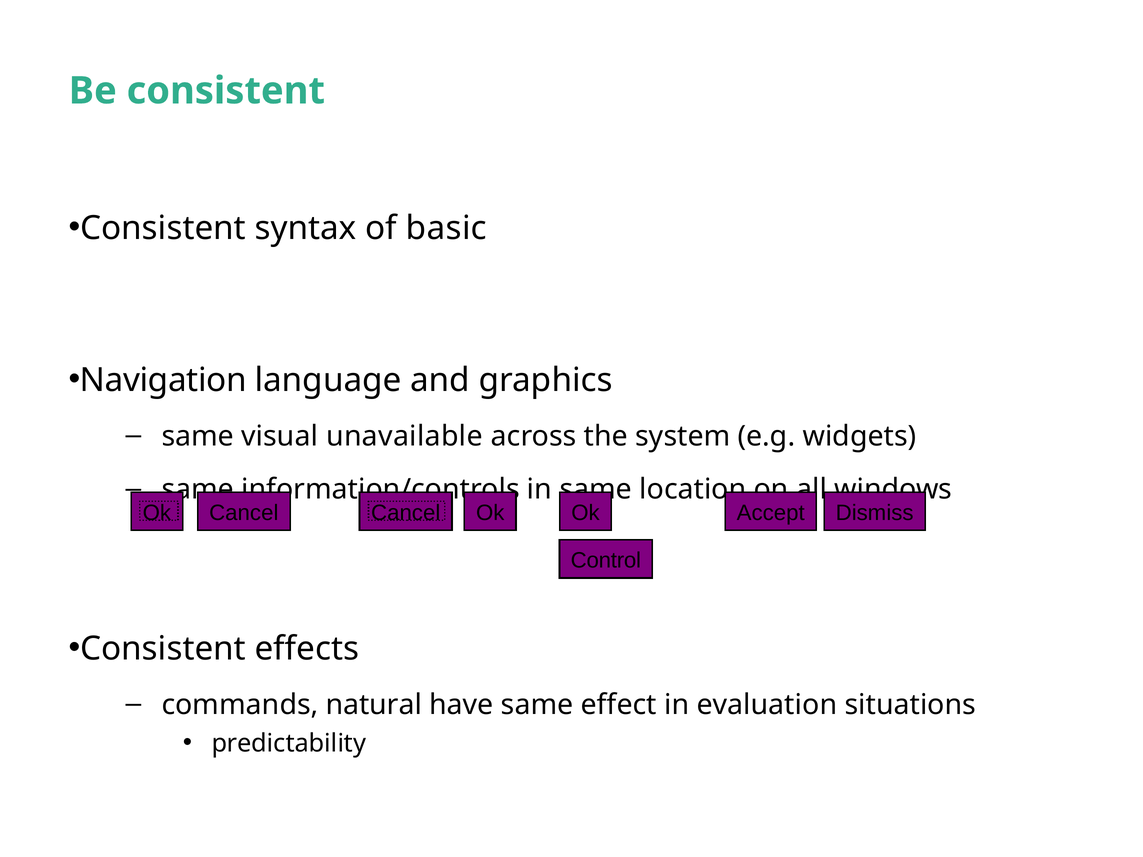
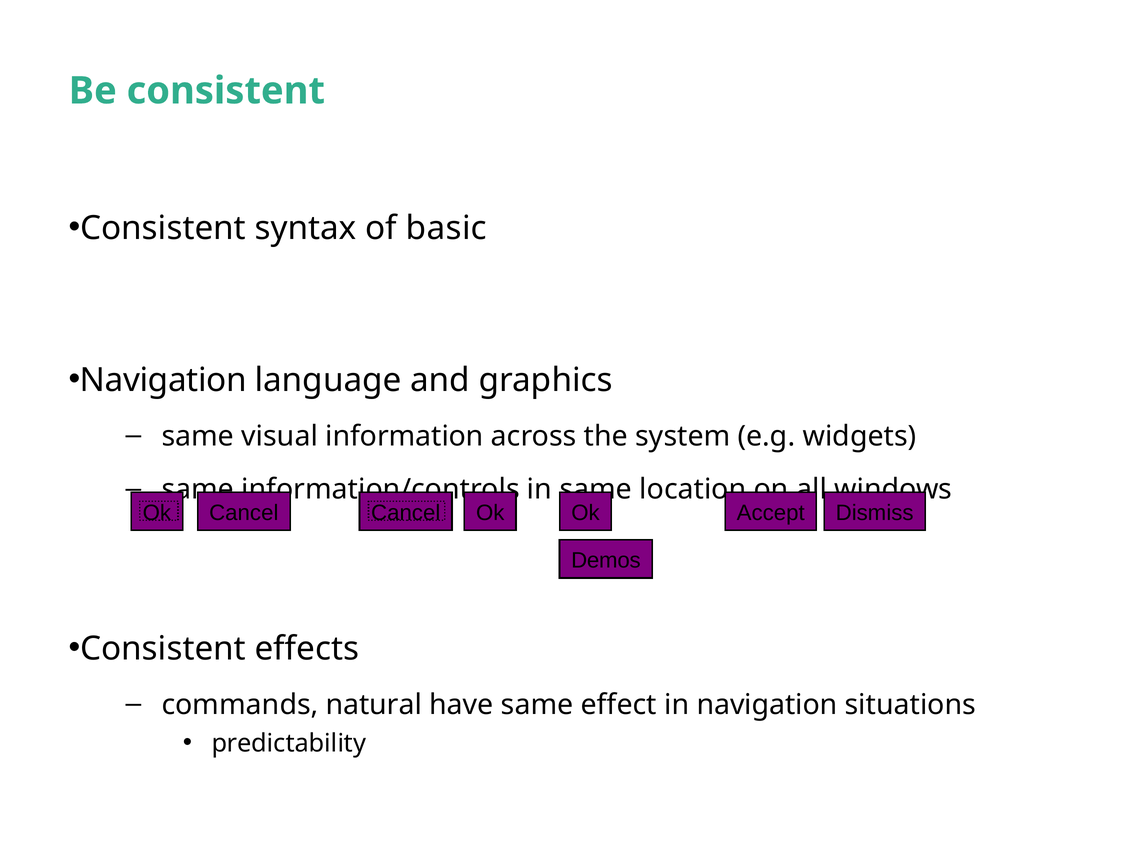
unavailable: unavailable -> information (405, 436)
Control: Control -> Demos (606, 561)
in evaluation: evaluation -> navigation (767, 705)
